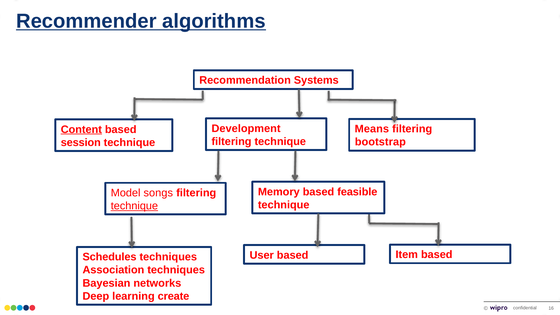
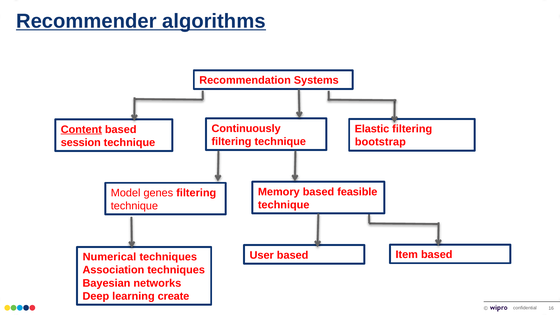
Development: Development -> Continuously (246, 128)
Means: Means -> Elastic (372, 129)
songs: songs -> genes (158, 193)
technique underline: present -> none (134, 206)
Schedules: Schedules -> Numerical (109, 257)
